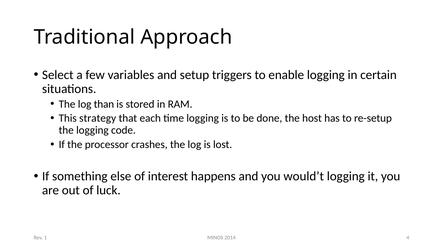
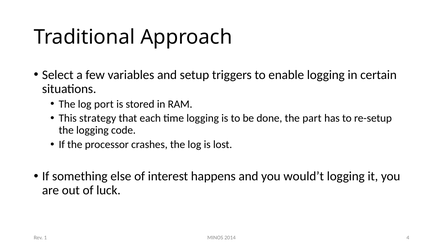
than: than -> port (104, 104)
host: host -> part (312, 118)
